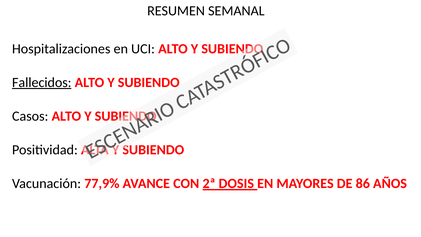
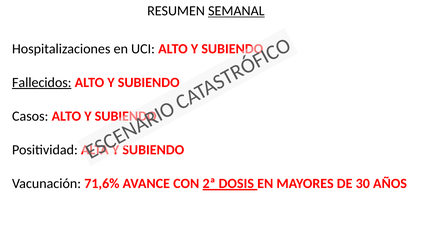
SEMANAL underline: none -> present (236, 11)
77,9%: 77,9% -> 71,6% (102, 184)
86: 86 -> 30 (363, 184)
